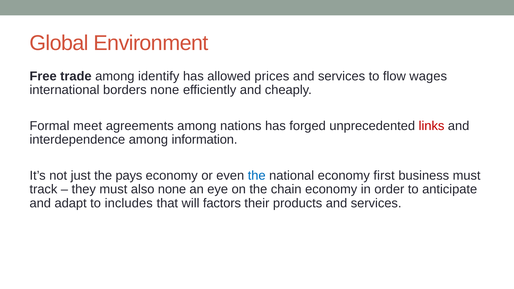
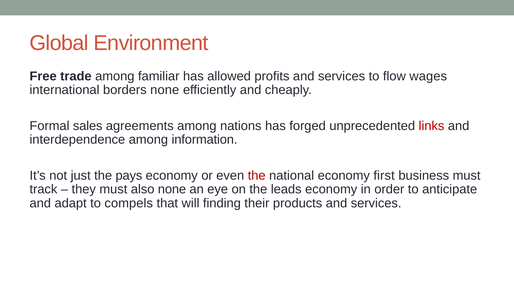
identify: identify -> familiar (159, 76)
prices: prices -> profits (272, 76)
meet: meet -> sales (88, 126)
the colour: blue -> red (257, 176)
chain: chain -> leads (286, 189)
includes: includes -> compels (129, 203)
factors: factors -> finding (222, 203)
